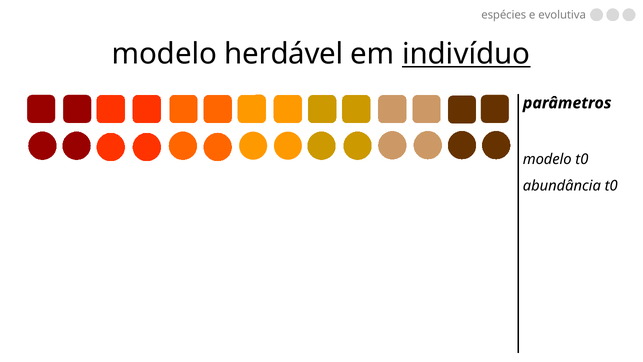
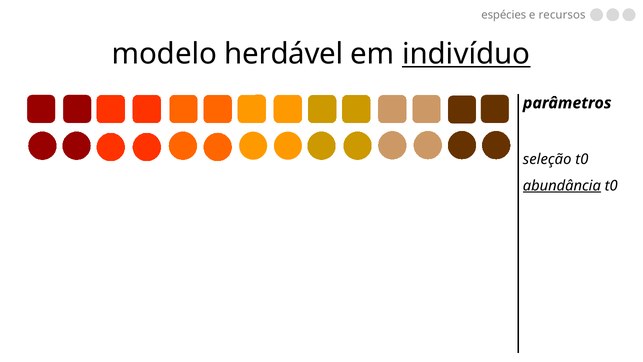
evolutiva: evolutiva -> recursos (562, 15)
modelo: modelo -> seleção (547, 159)
abundância underline: none -> present (562, 186)
